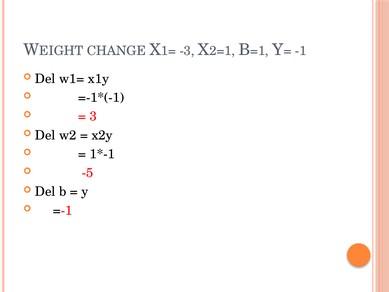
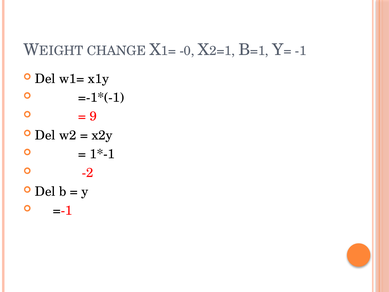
-3: -3 -> -0 (187, 51)
3: 3 -> 9 (93, 116)
-5: -5 -> -2 (88, 173)
